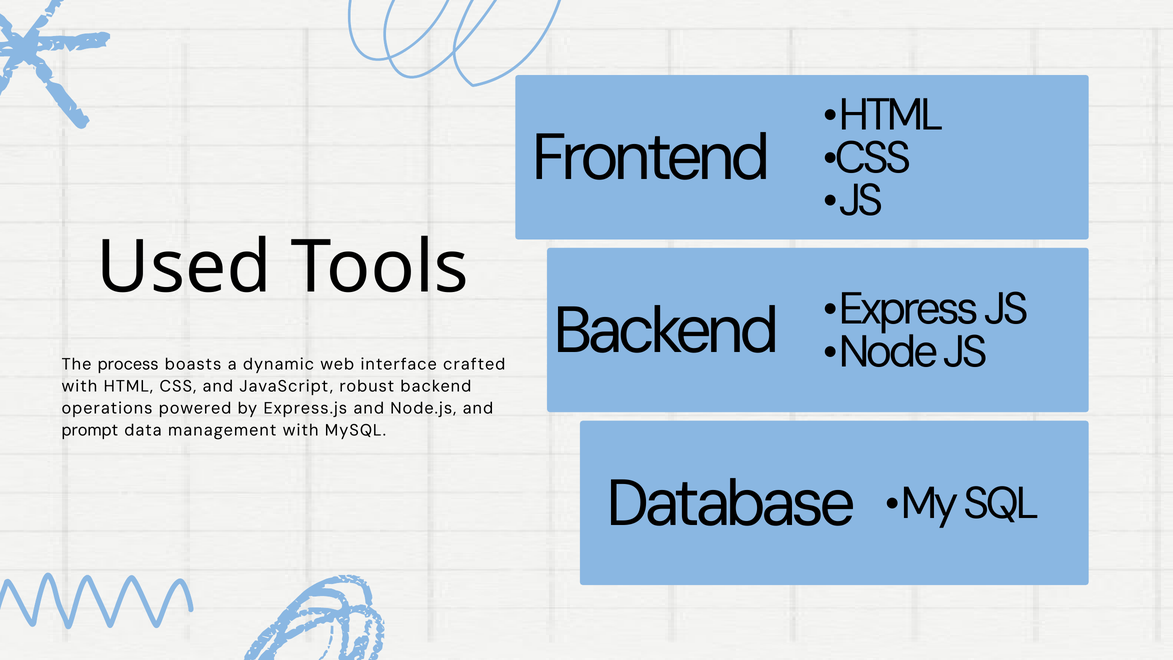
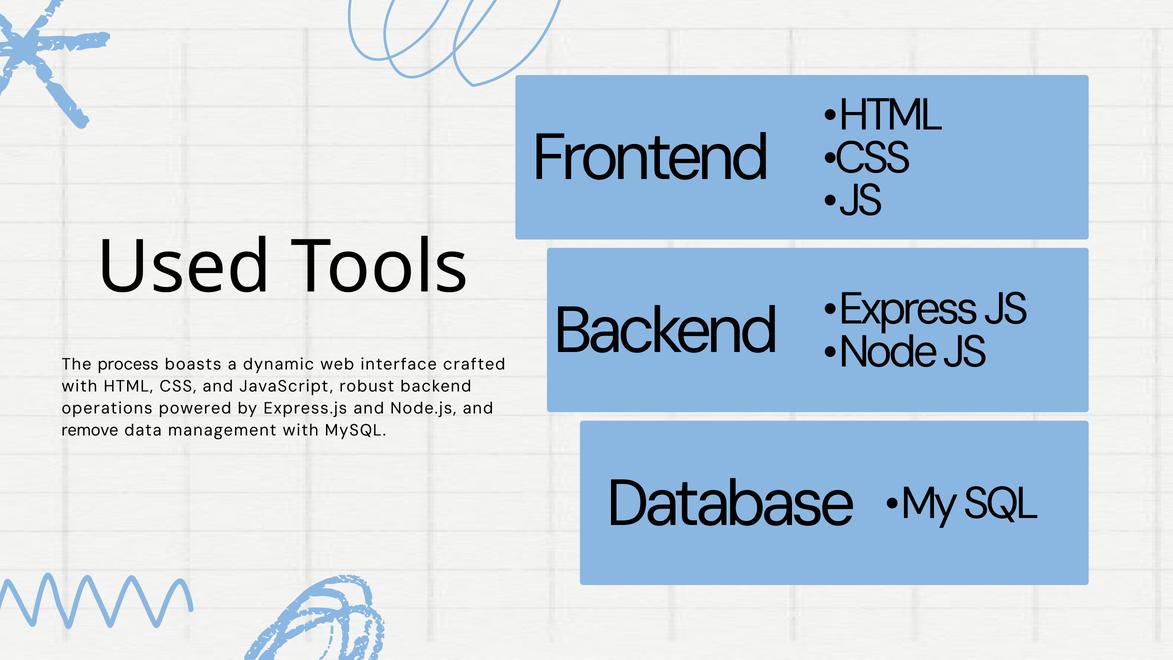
prompt: prompt -> remove (90, 430)
